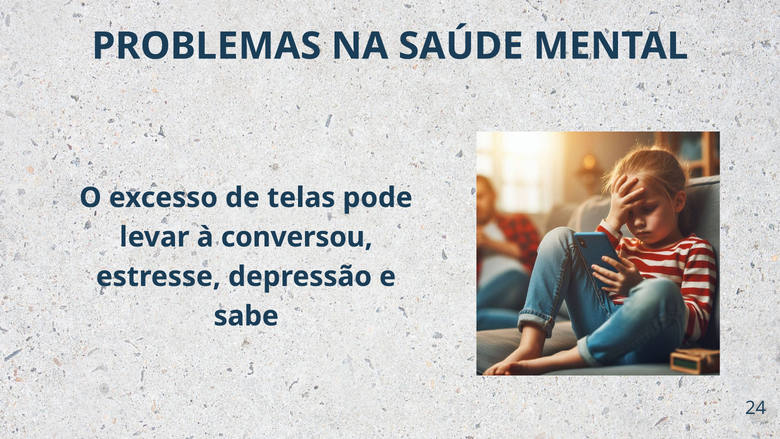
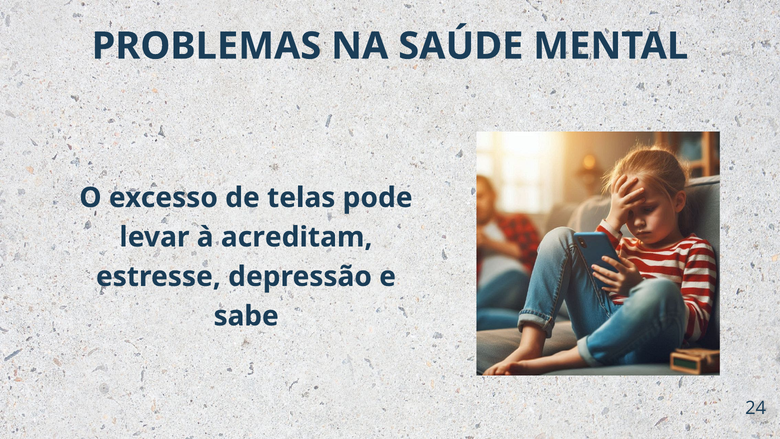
conversou: conversou -> acreditam (297, 237)
